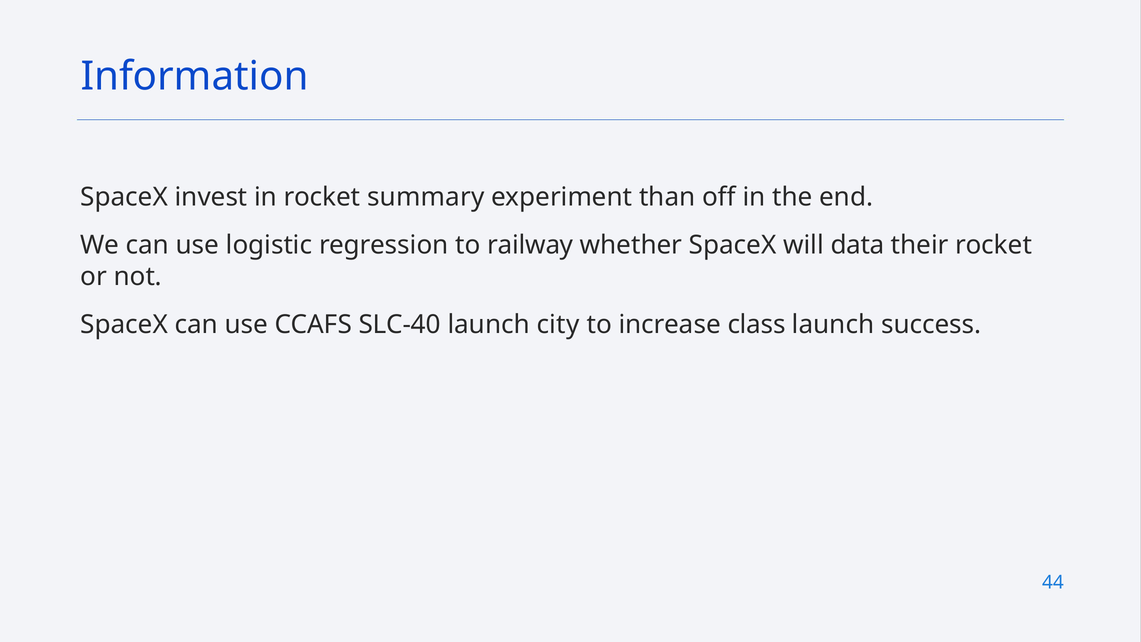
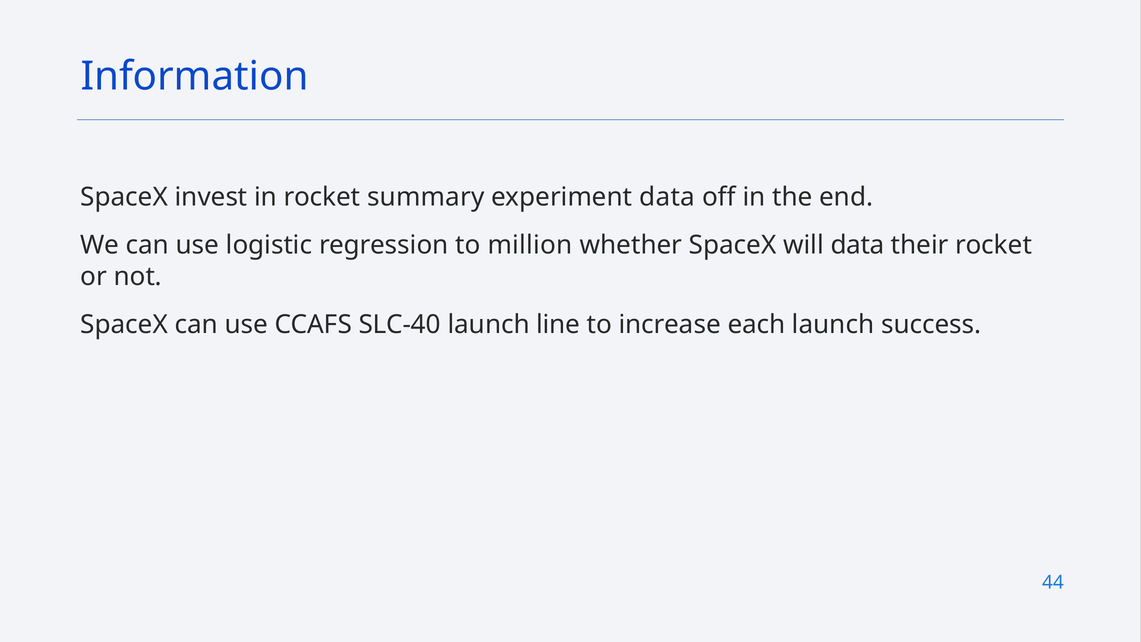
experiment than: than -> data (667, 197)
railway: railway -> million (530, 245)
city: city -> line (558, 324)
class: class -> each (756, 324)
